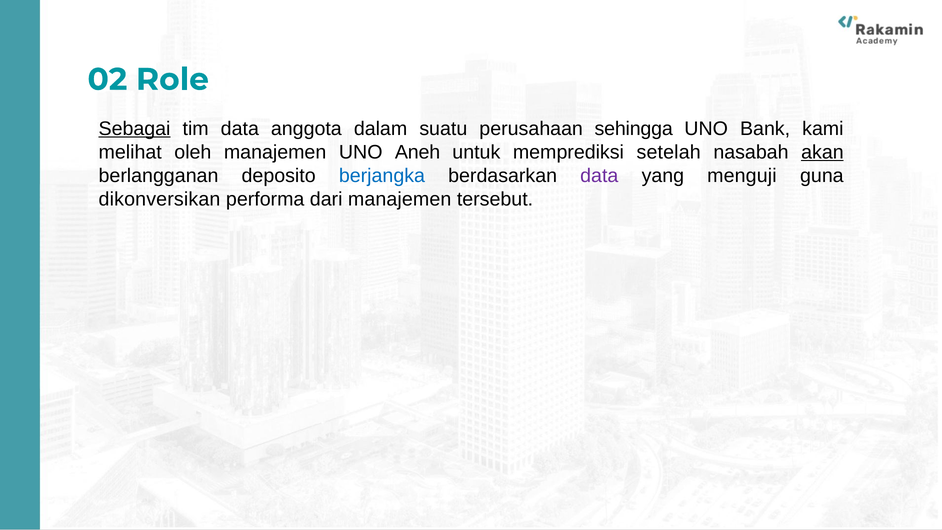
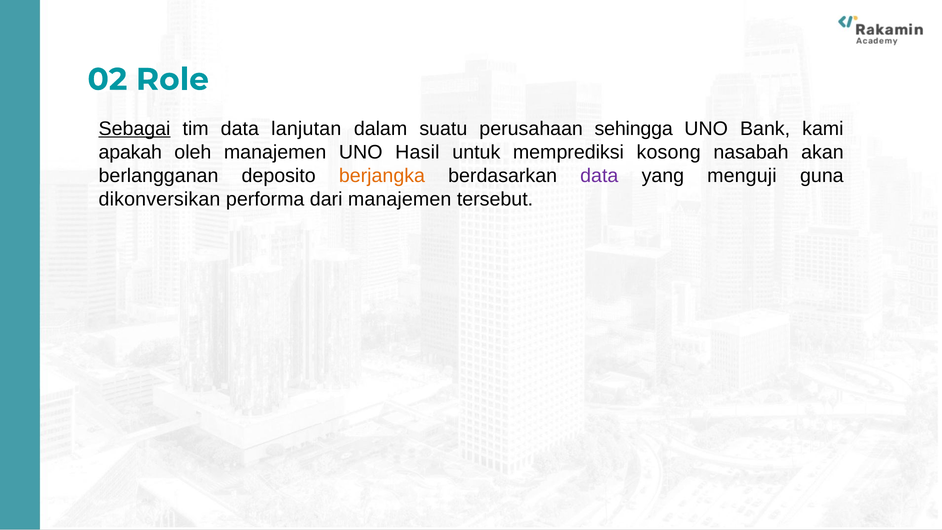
anggota: anggota -> lanjutan (306, 129)
melihat: melihat -> apakah (130, 152)
Aneh: Aneh -> Hasil (417, 152)
setelah: setelah -> kosong (669, 152)
akan underline: present -> none (822, 152)
berjangka colour: blue -> orange (382, 176)
